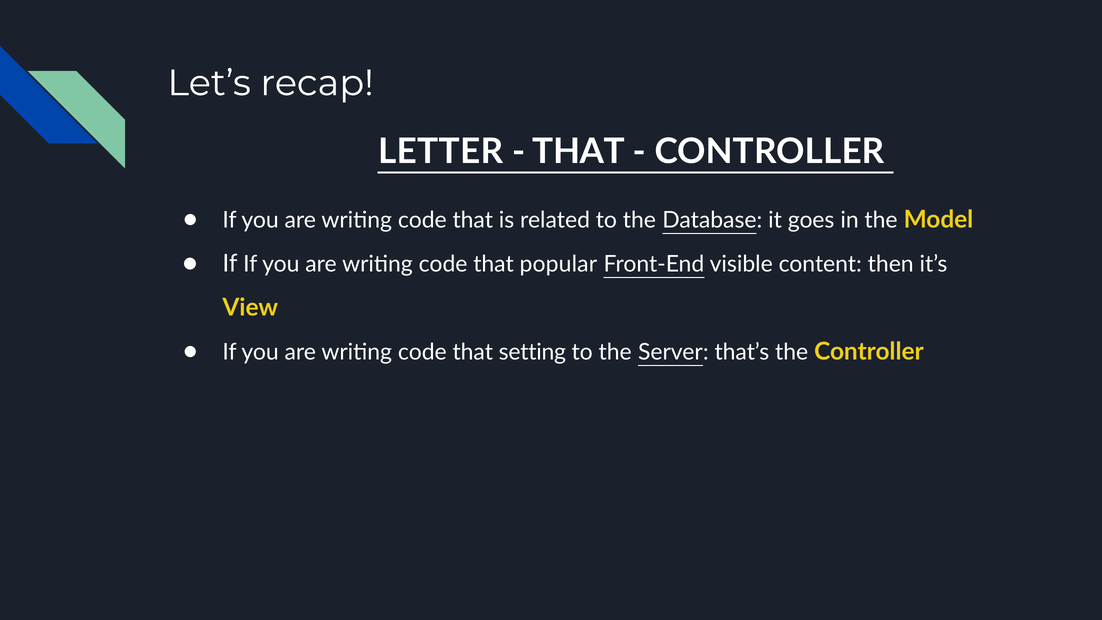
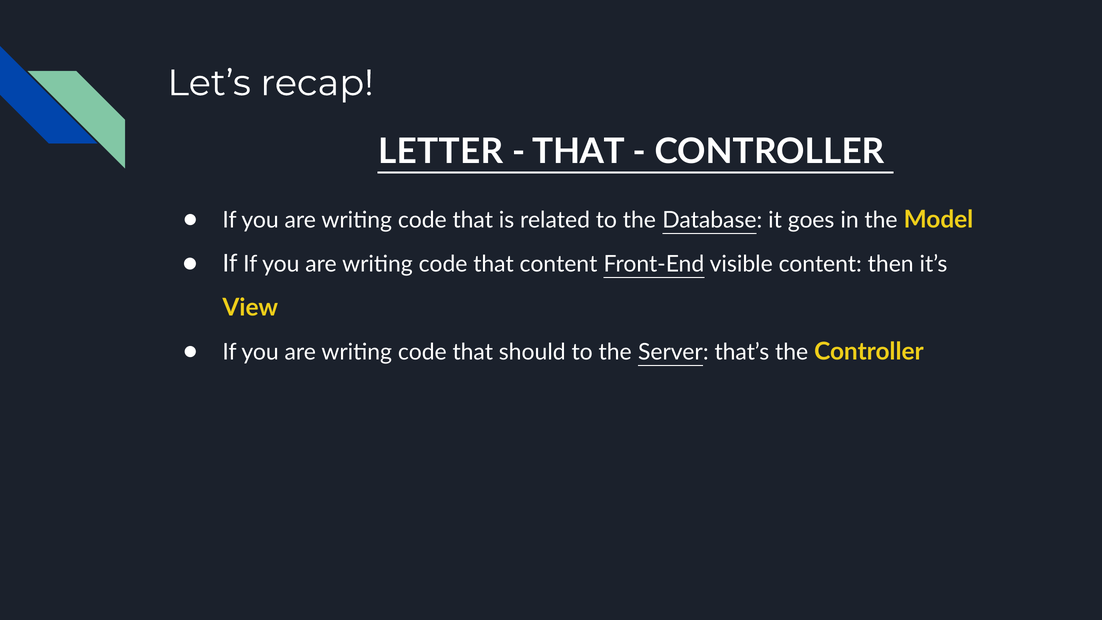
that popular: popular -> content (558, 264)
setting: setting -> should (532, 352)
